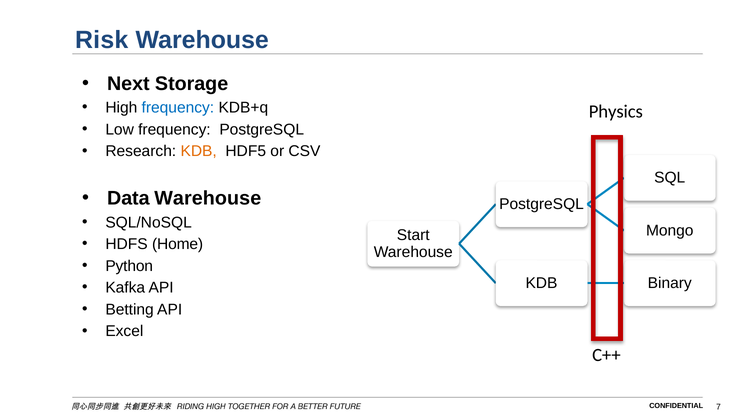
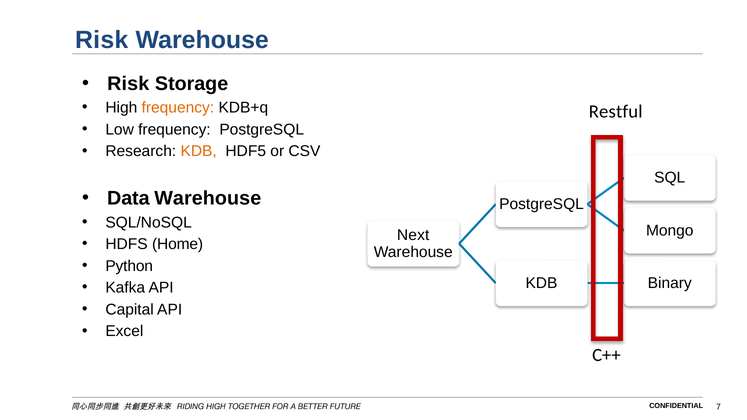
Next: Next -> Risk (128, 84)
frequency colour: blue -> orange (178, 108)
Physics: Physics -> Restful (616, 111)
Start: Start -> Next (413, 235)
Betting: Betting -> Capital (130, 310)
